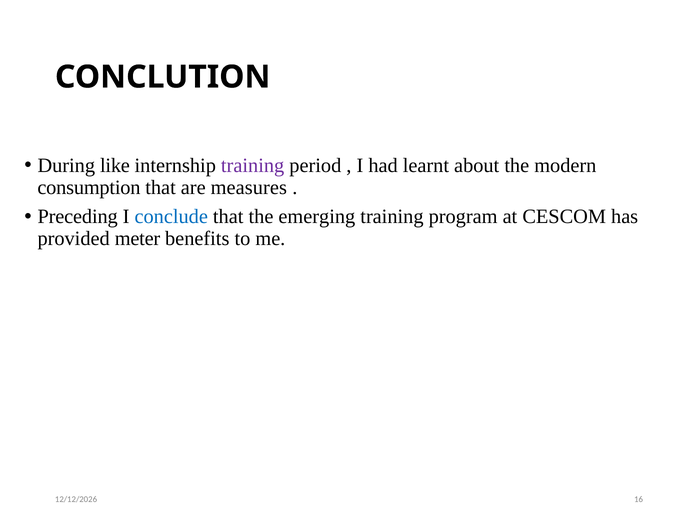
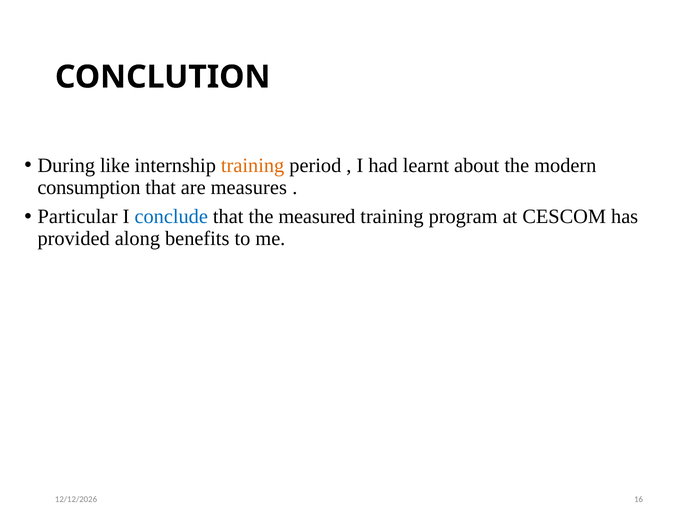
training colour: purple -> orange (253, 166)
Preceding: Preceding -> Particular (78, 217)
emerging: emerging -> measured (317, 217)
meter: meter -> along (137, 239)
